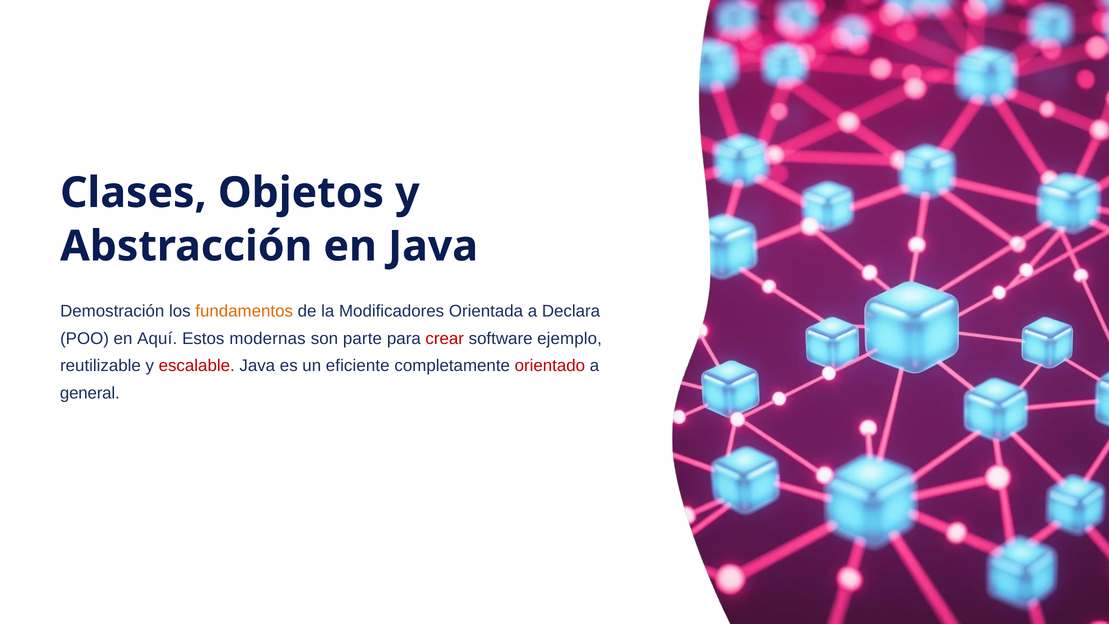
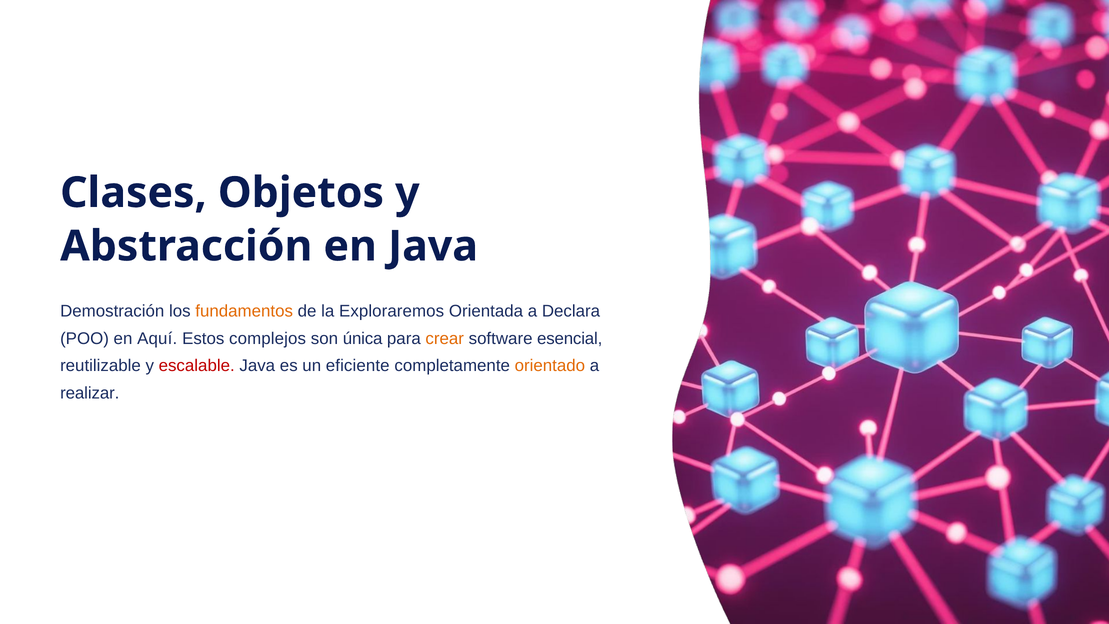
Modificadores: Modificadores -> Exploraremos (392, 311)
modernas: modernas -> complejos (268, 338)
parte: parte -> única (363, 338)
crear colour: red -> orange (445, 338)
ejemplo: ejemplo -> esencial (570, 338)
orientado colour: red -> orange (550, 366)
general: general -> realizar (90, 393)
